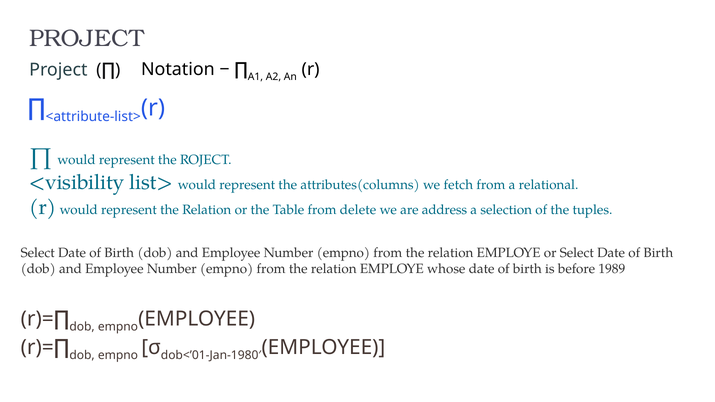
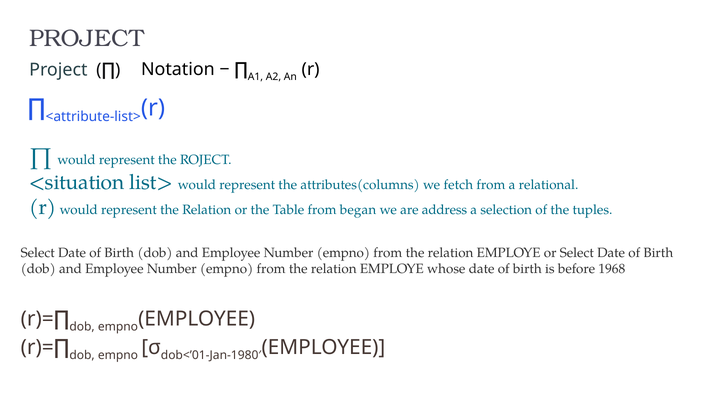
<visibility: <visibility -> <situation (77, 183)
delete: delete -> began (358, 210)
1989: 1989 -> 1968 (612, 269)
